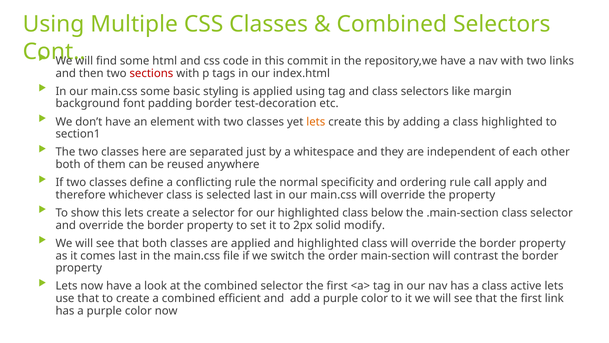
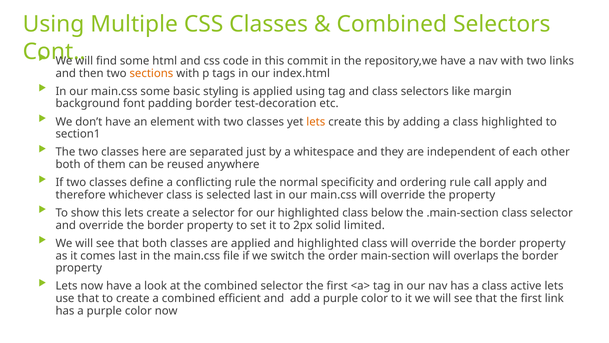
sections colour: red -> orange (151, 73)
modify: modify -> limited (364, 225)
contrast: contrast -> overlaps (476, 255)
